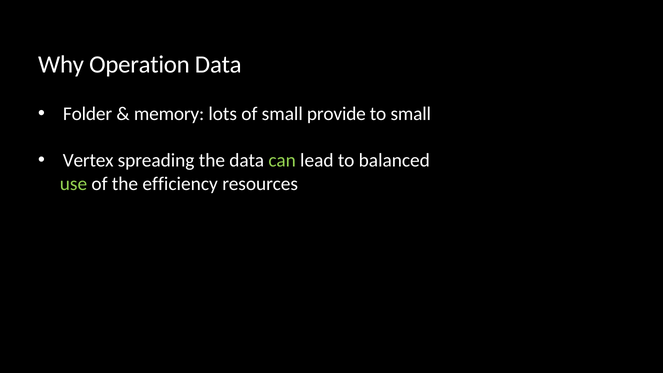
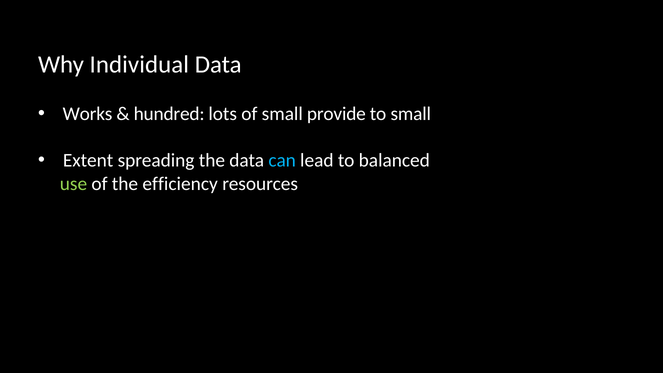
Operation: Operation -> Individual (139, 65)
Folder: Folder -> Works (88, 114)
memory: memory -> hundred (169, 114)
Vertex: Vertex -> Extent (88, 160)
can colour: light green -> light blue (282, 160)
